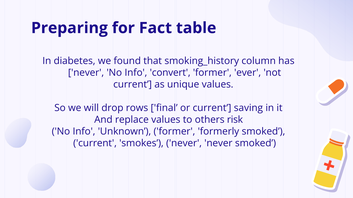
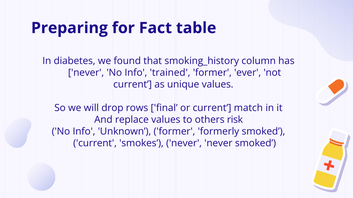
convert: convert -> trained (170, 73)
saving: saving -> match (248, 108)
